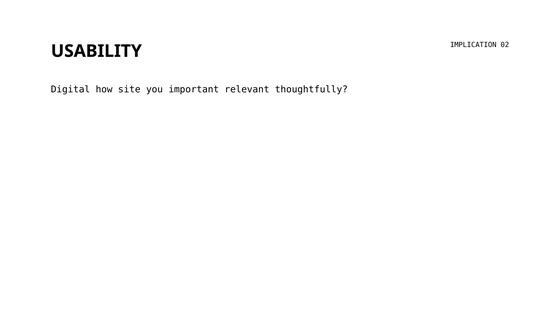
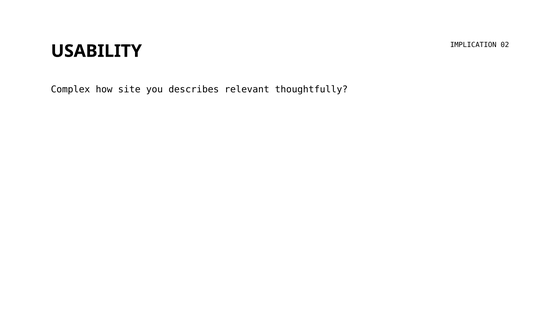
Digital: Digital -> Complex (71, 89)
important: important -> describes (194, 89)
